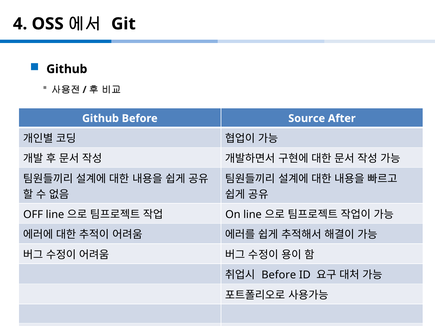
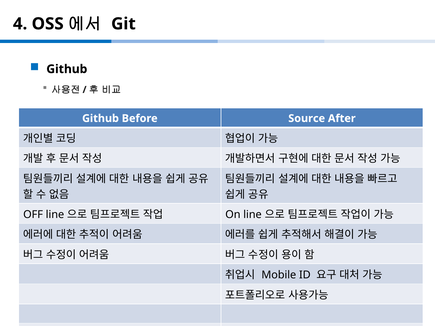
Before: Before -> Mobile (279, 275)
